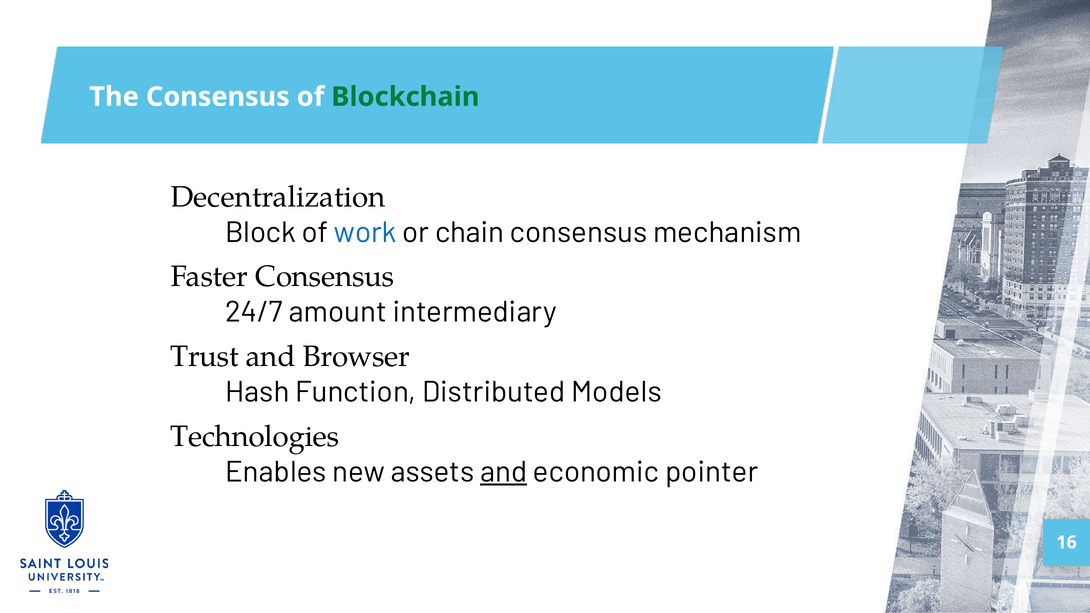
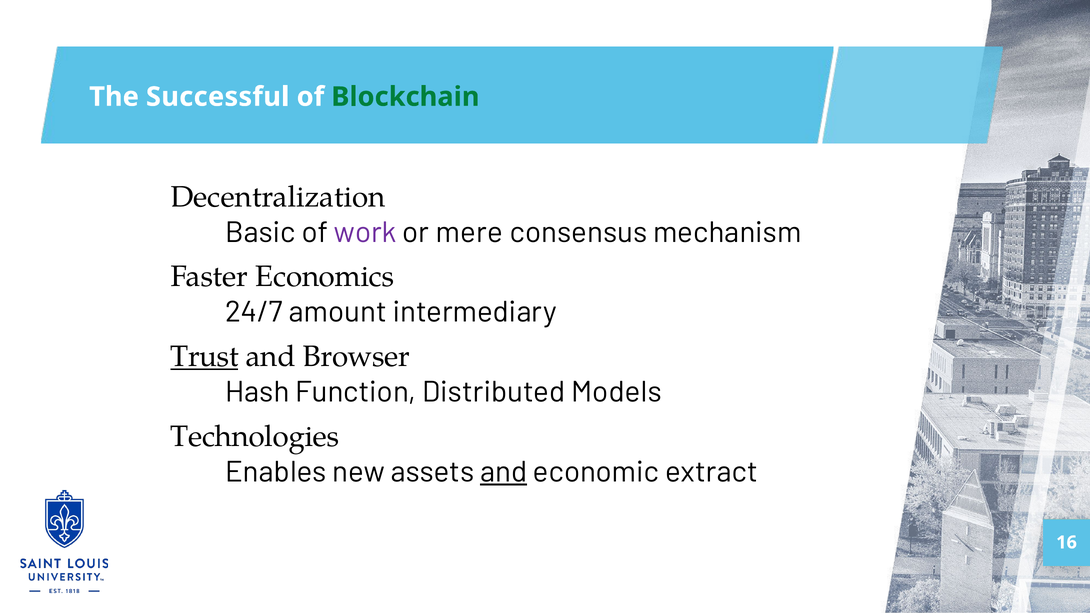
The Consensus: Consensus -> Successful (218, 97)
Block: Block -> Basic (260, 232)
work colour: blue -> purple (365, 232)
chain: chain -> mere (469, 232)
Faster Consensus: Consensus -> Economics (325, 277)
Trust underline: none -> present (205, 357)
pointer: pointer -> extract (712, 472)
